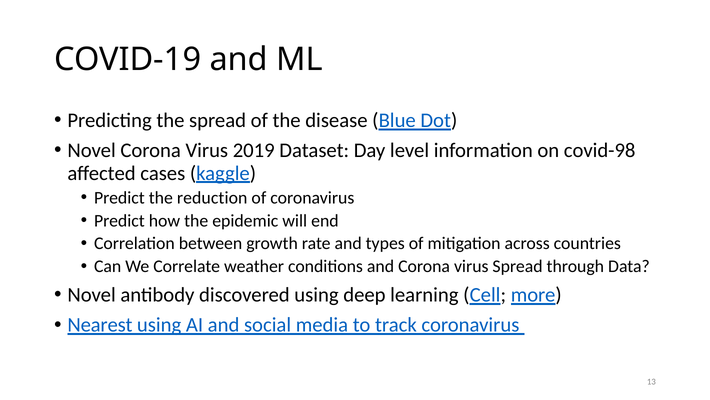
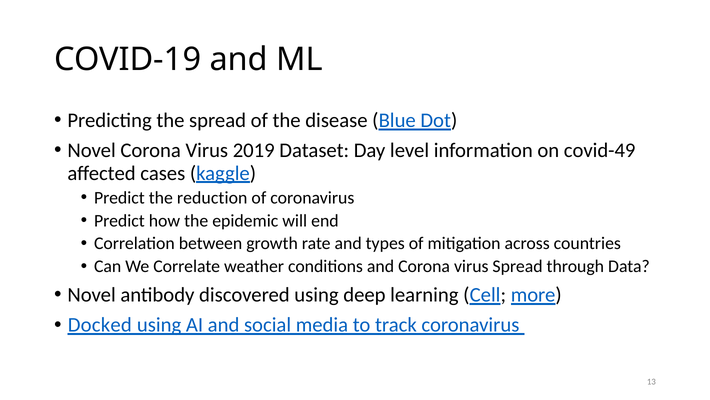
covid-98: covid-98 -> covid-49 (600, 150)
Nearest: Nearest -> Docked (100, 325)
